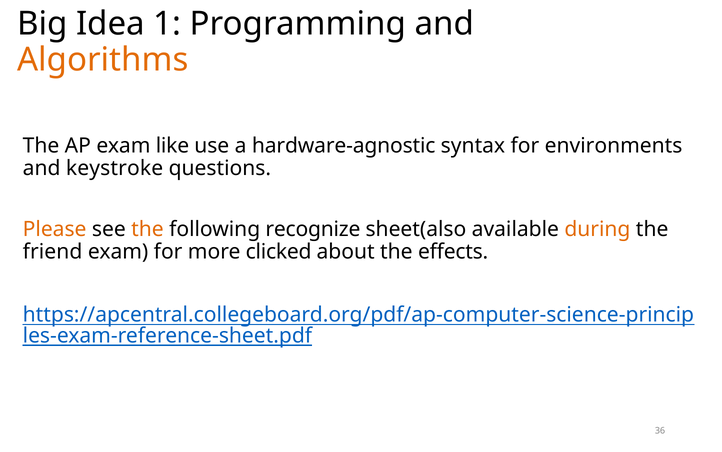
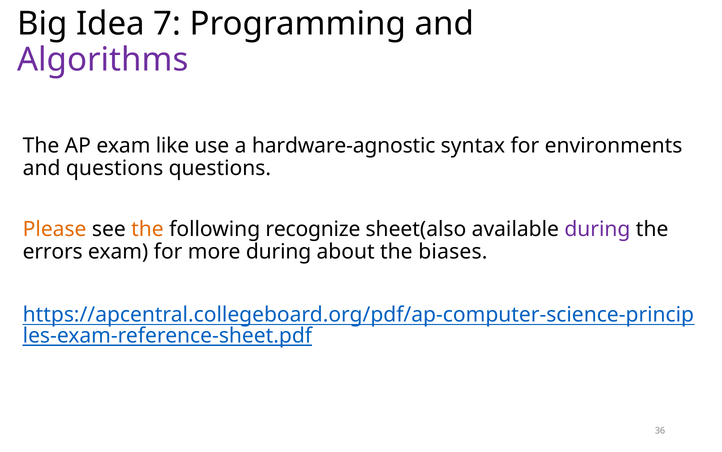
1: 1 -> 7 (167, 24)
Algorithms colour: orange -> purple (103, 60)
and keystroke: keystroke -> questions (115, 168)
during colour: orange -> purple (597, 229)
friend: friend -> errors (53, 251)
more clicked: clicked -> during (279, 251)
effects: effects -> biases (453, 251)
